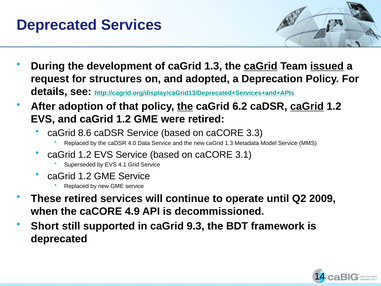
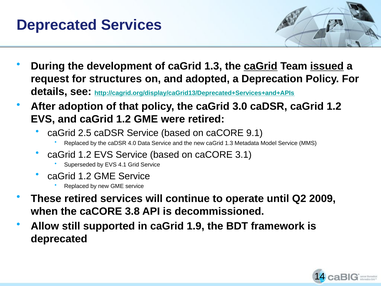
the underline: present -> none (185, 106)
6.2: 6.2 -> 3.0 (240, 106)
caGrid underline: present -> none (307, 106)
8.6: 8.6 -> 2.5 (85, 133)
3.3: 3.3 -> 9.1 (254, 133)
4.9: 4.9 -> 3.8 (132, 211)
Short: Short -> Allow (45, 226)
9.3: 9.3 -> 1.9 (196, 226)
